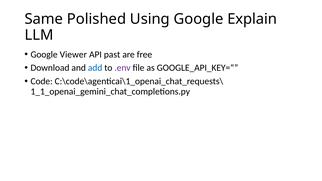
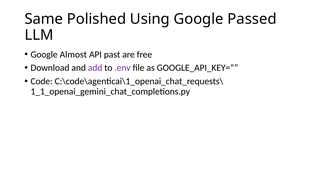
Explain: Explain -> Passed (252, 19)
Viewer: Viewer -> Almost (73, 54)
add colour: blue -> purple (95, 68)
